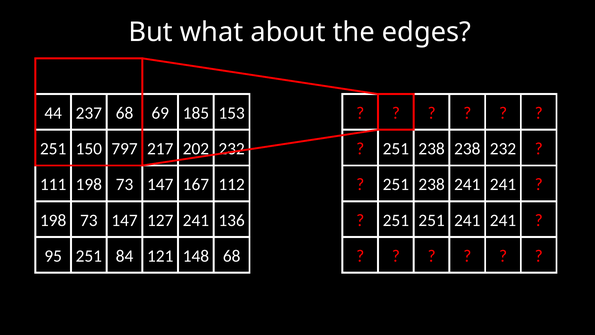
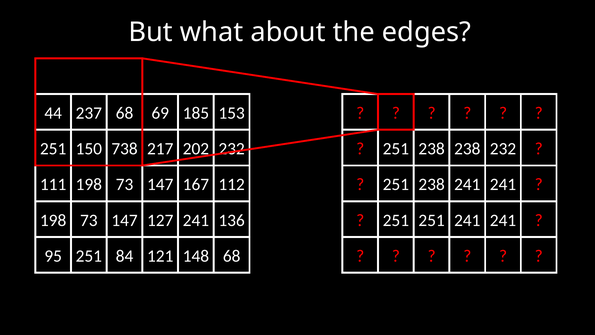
797: 797 -> 738 (125, 149)
